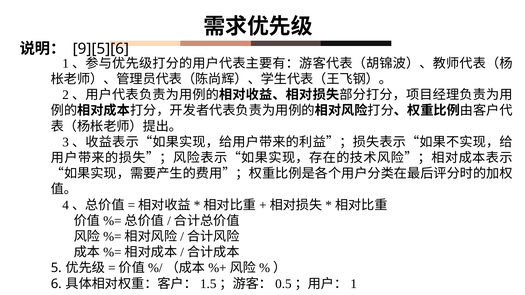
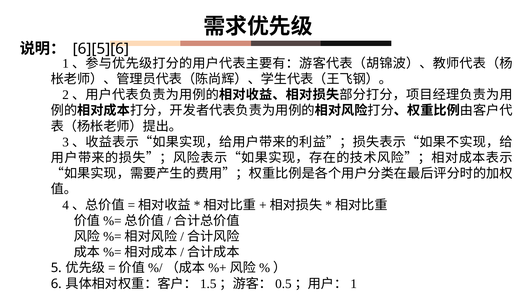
9][5][6: 9][5][6 -> 6][5][6 (101, 49)
